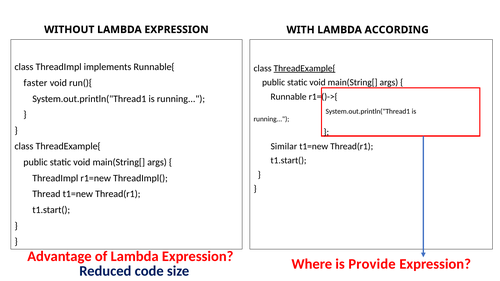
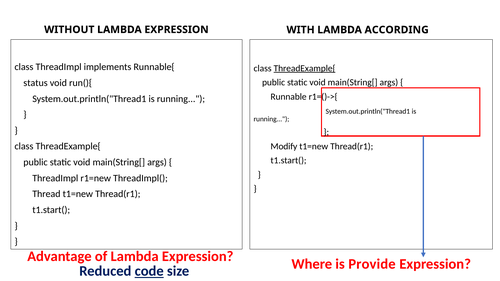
faster: faster -> status (36, 83)
Similar: Similar -> Modify (284, 146)
code underline: none -> present (149, 271)
